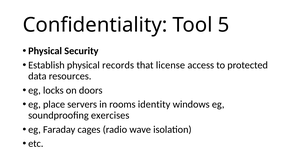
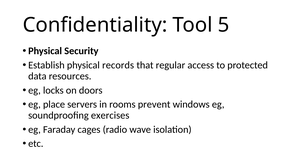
license: license -> regular (171, 65)
identity: identity -> prevent (154, 104)
